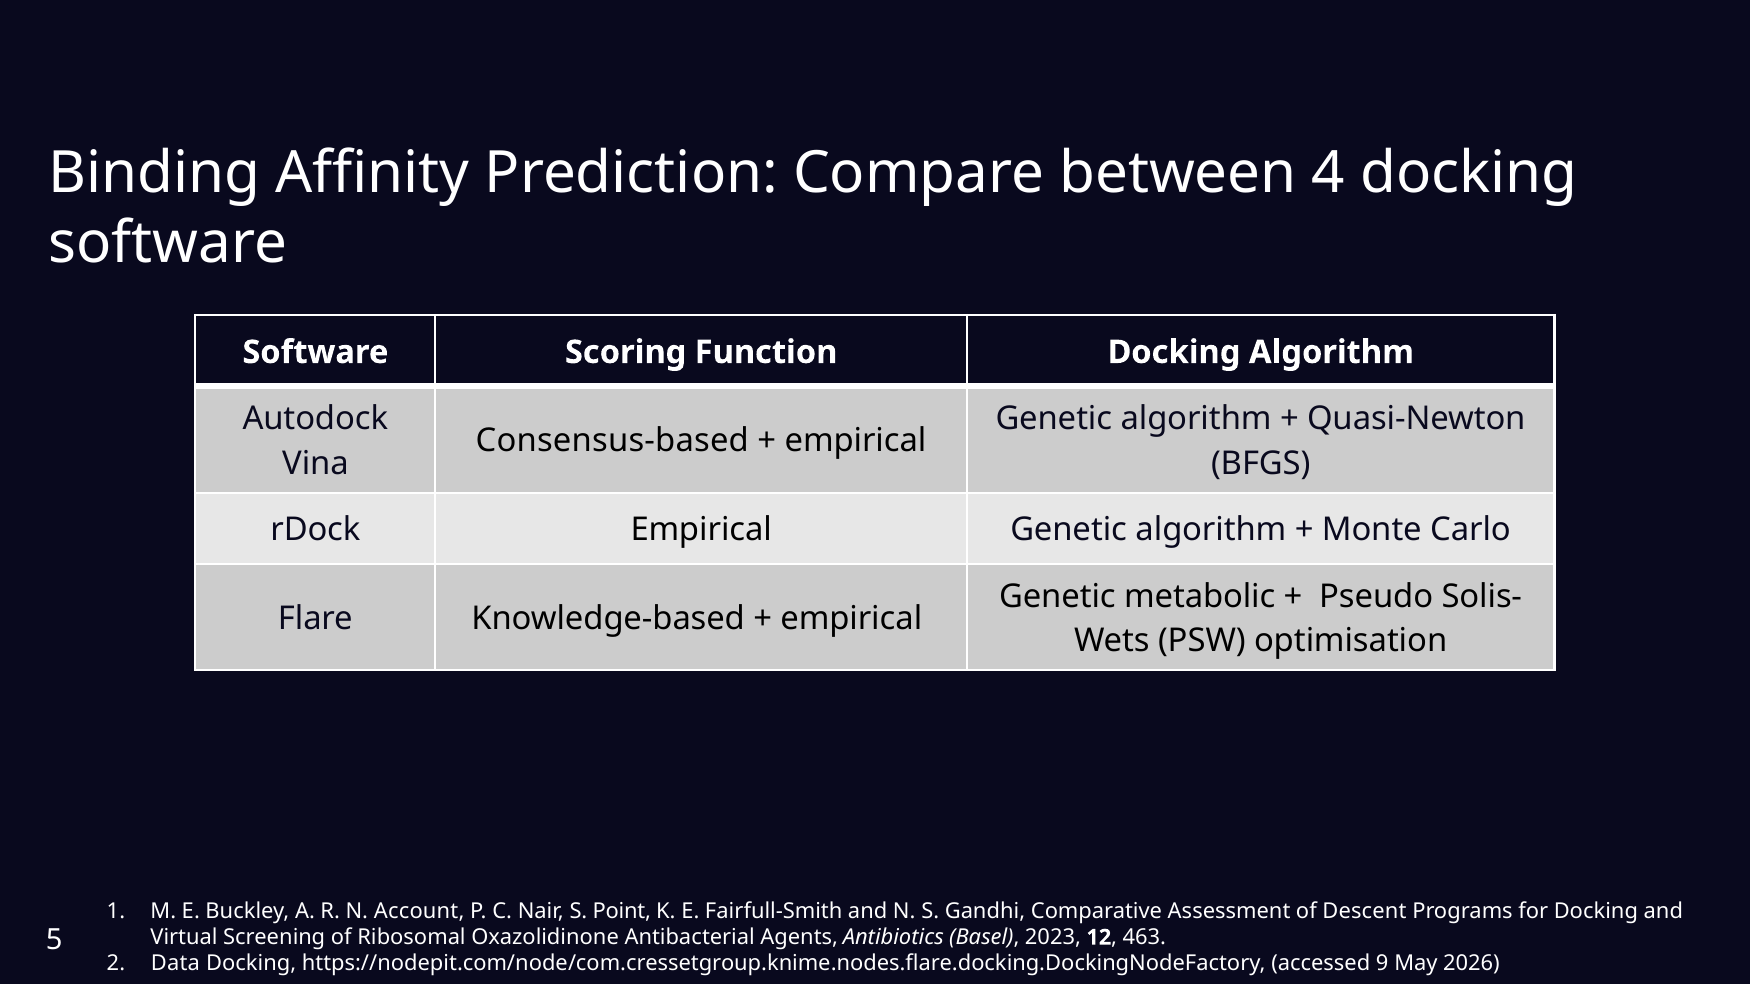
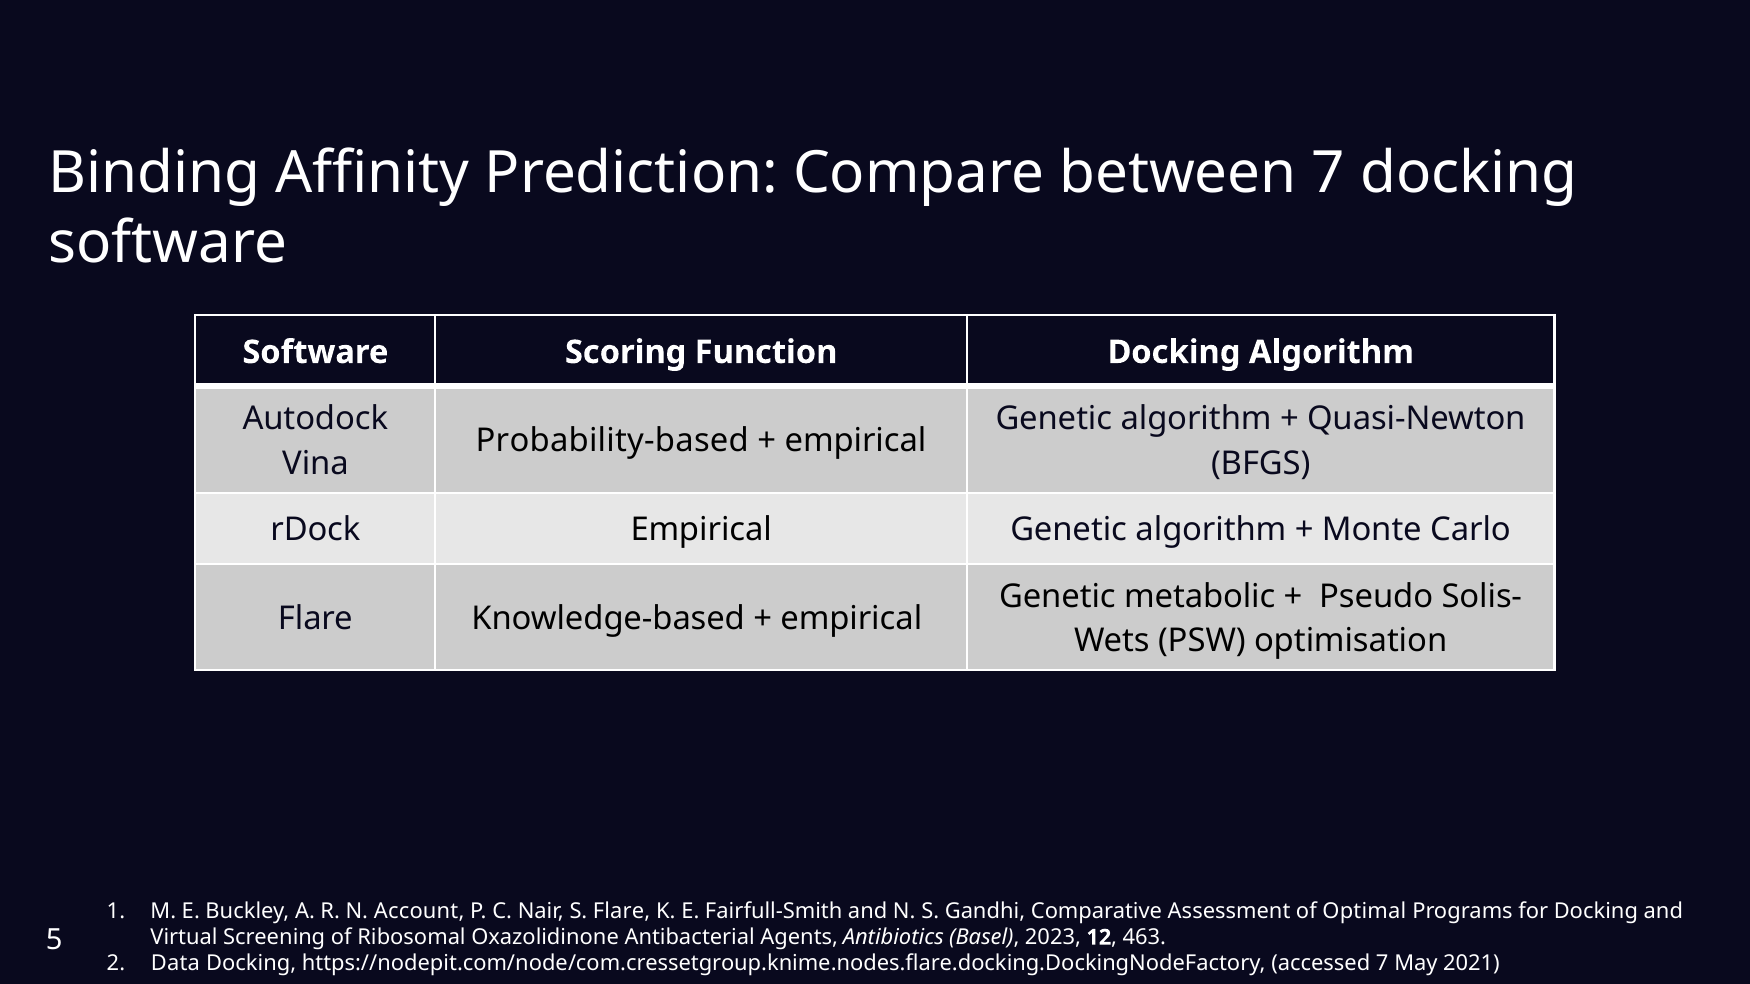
between 4: 4 -> 7 (1329, 173)
Consensus-based: Consensus-based -> Probability-based (612, 441)
S Point: Point -> Flare (622, 911)
Descent: Descent -> Optimal (1364, 911)
accessed 9: 9 -> 7 (1382, 964)
2026: 2026 -> 2021 (1471, 964)
